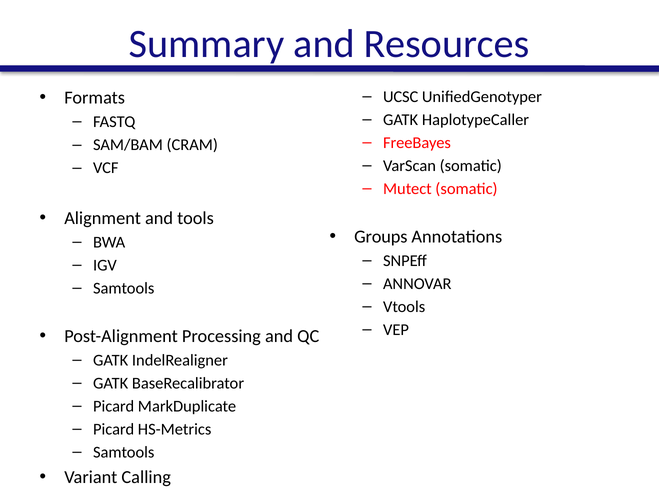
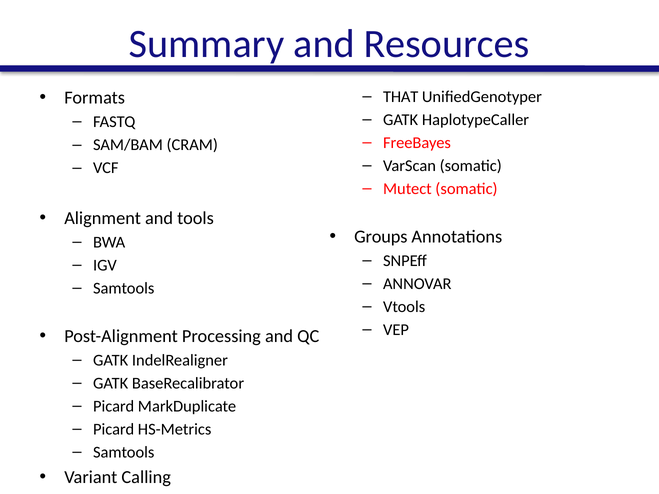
UCSC: UCSC -> THAT (401, 97)
